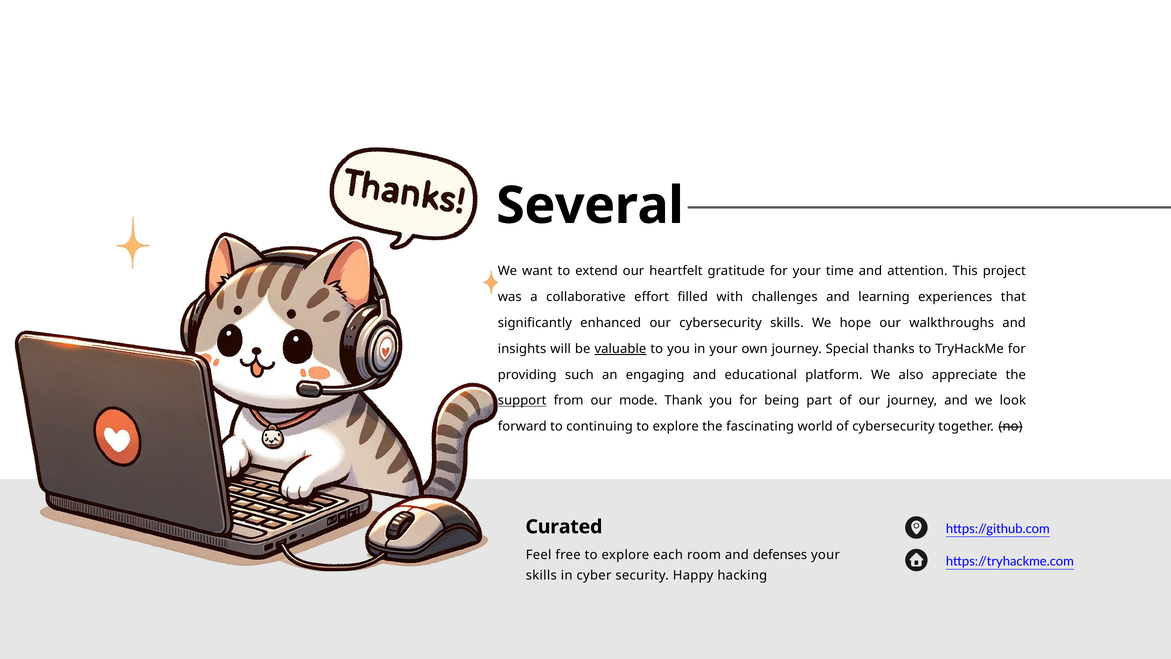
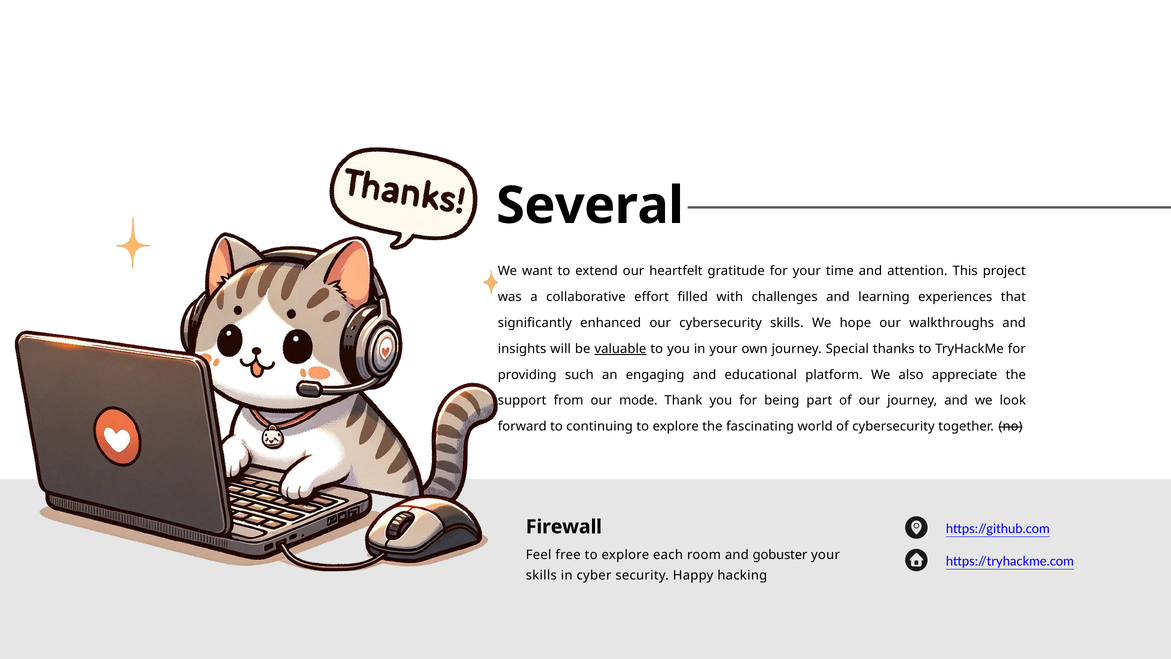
support underline: present -> none (522, 400)
Curated: Curated -> Firewall (564, 527)
defenses: defenses -> gobuster (780, 555)
